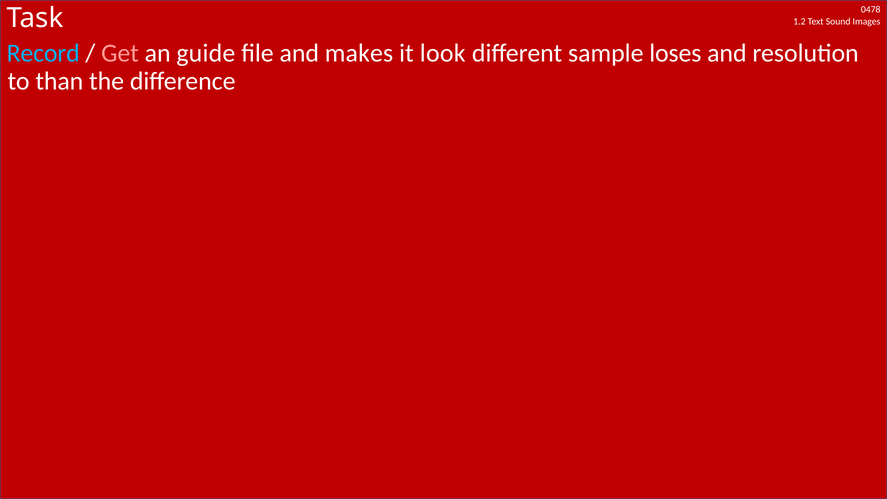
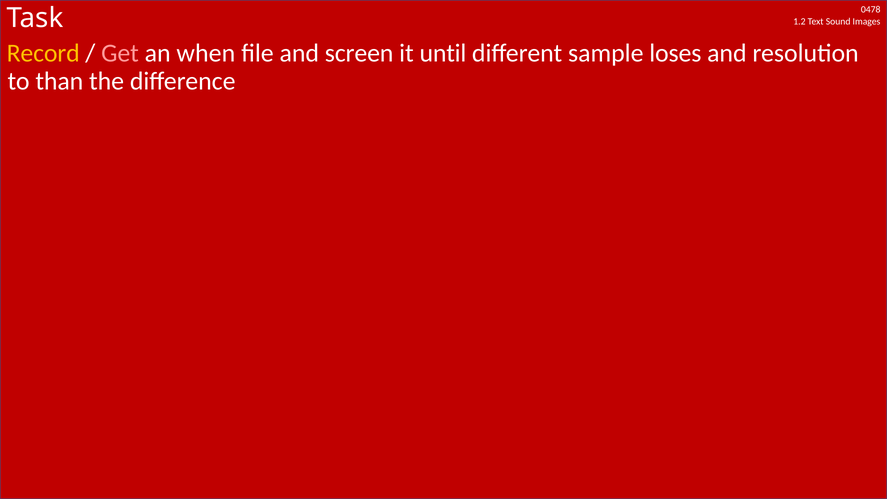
Record colour: light blue -> yellow (43, 53)
guide: guide -> when (206, 53)
makes: makes -> screen (359, 53)
look: look -> until (443, 53)
